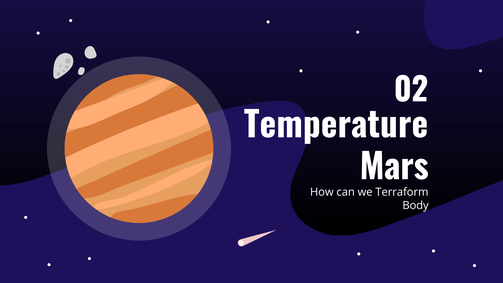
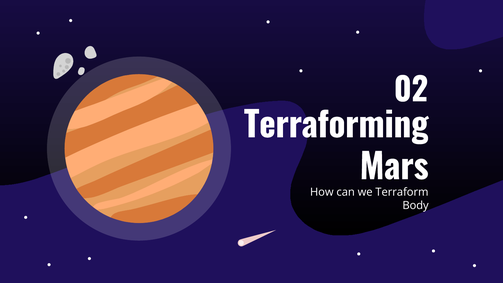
Temperature: Temperature -> Terraforming (336, 126)
